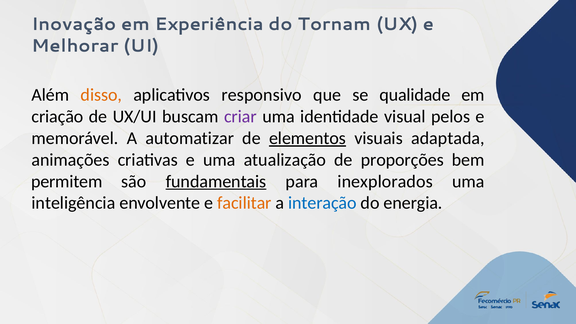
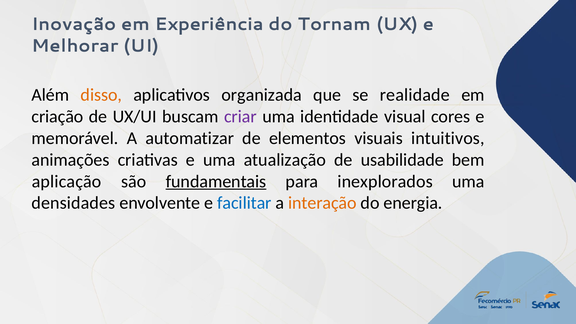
responsivo: responsivo -> organizada (262, 95)
qualidade: qualidade -> realidade (415, 95)
pelos: pelos -> cores (451, 117)
elementos underline: present -> none (308, 138)
adaptada: adaptada -> intuitivos (448, 138)
proporções: proporções -> usabilidade (402, 160)
permitem: permitem -> aplicação (67, 181)
inteligência: inteligência -> densidades (73, 203)
facilitar colour: orange -> blue (244, 203)
interação colour: blue -> orange (322, 203)
